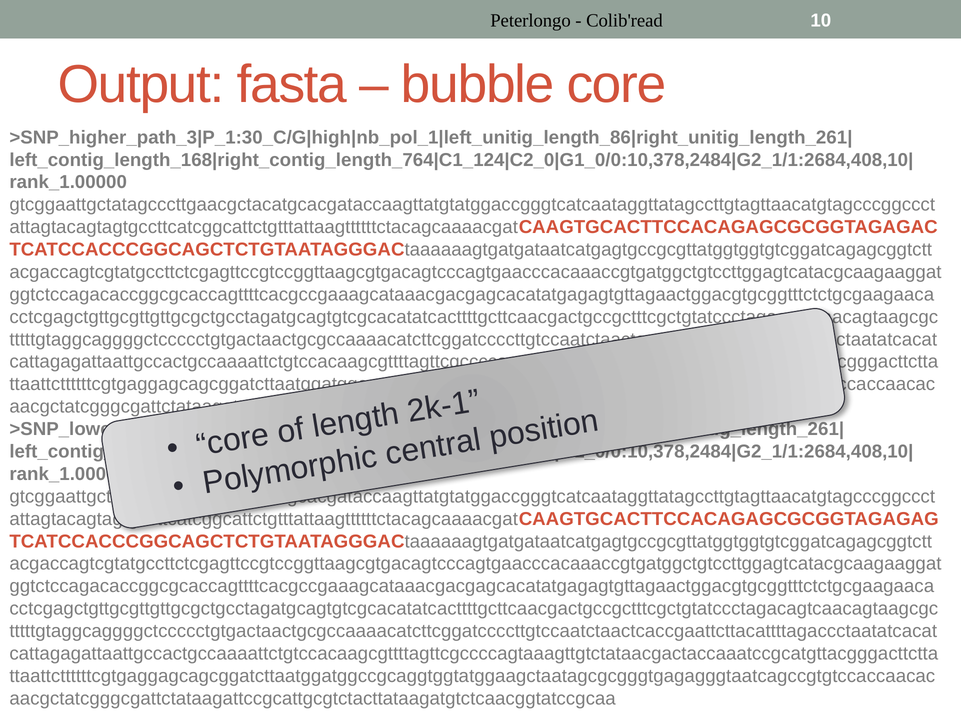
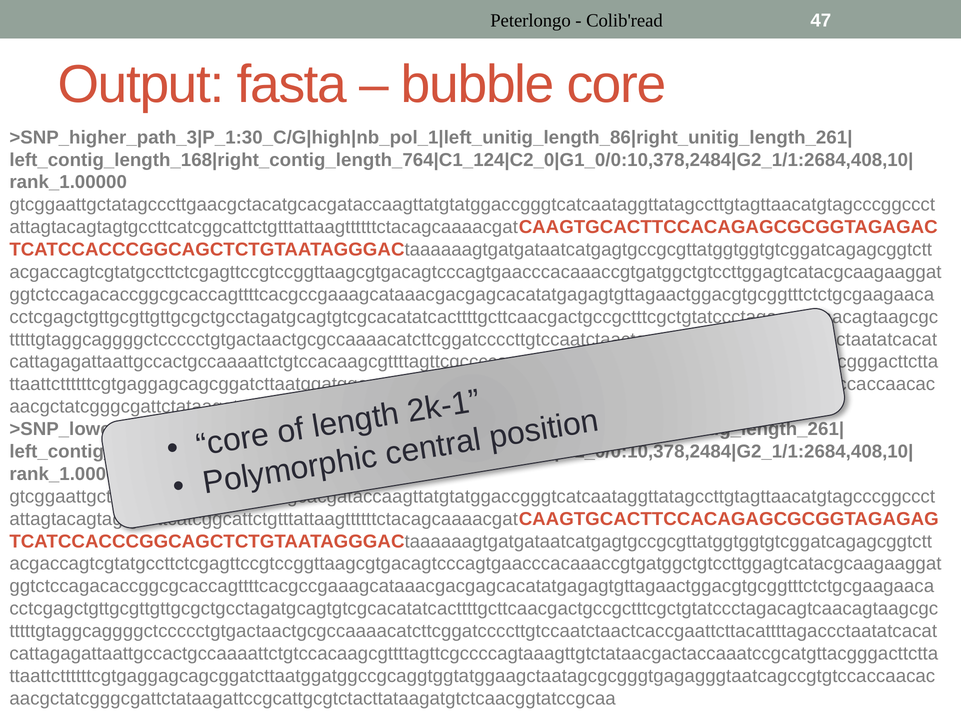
10: 10 -> 47 (821, 21)
